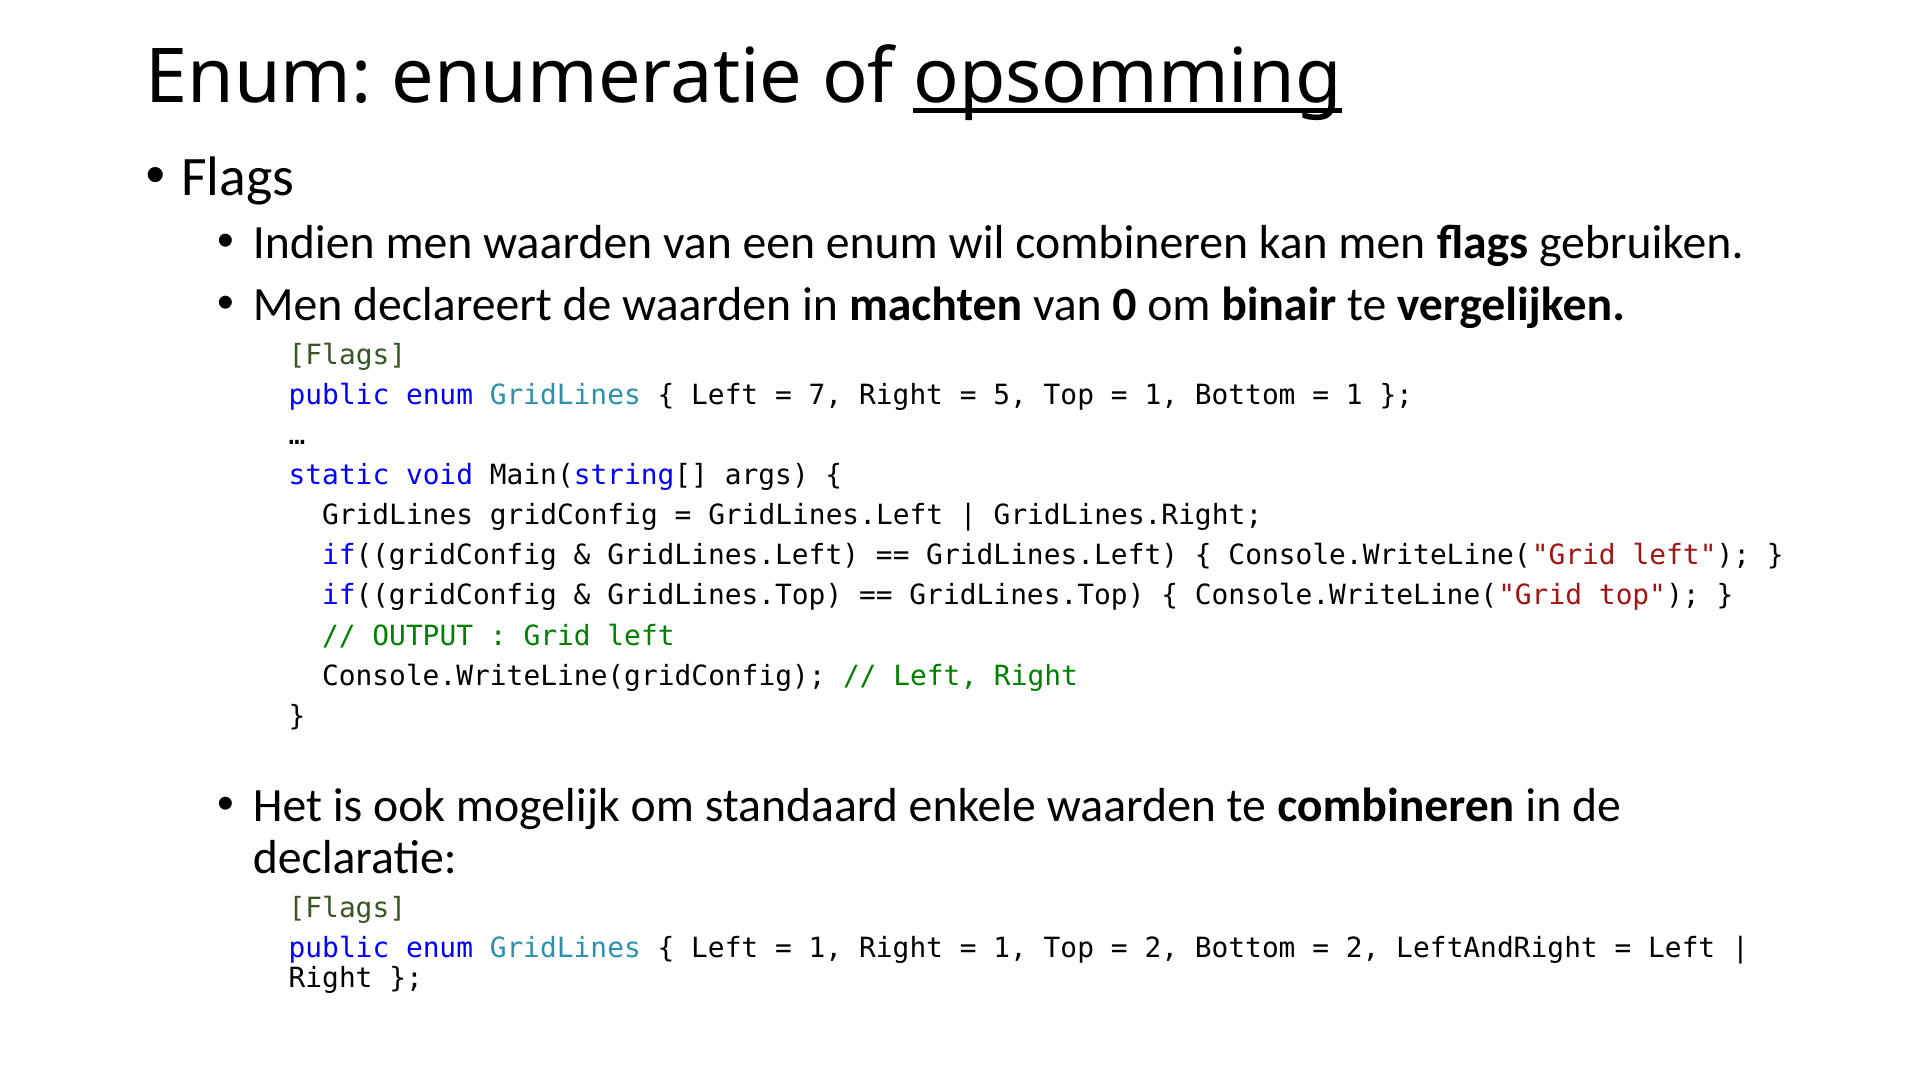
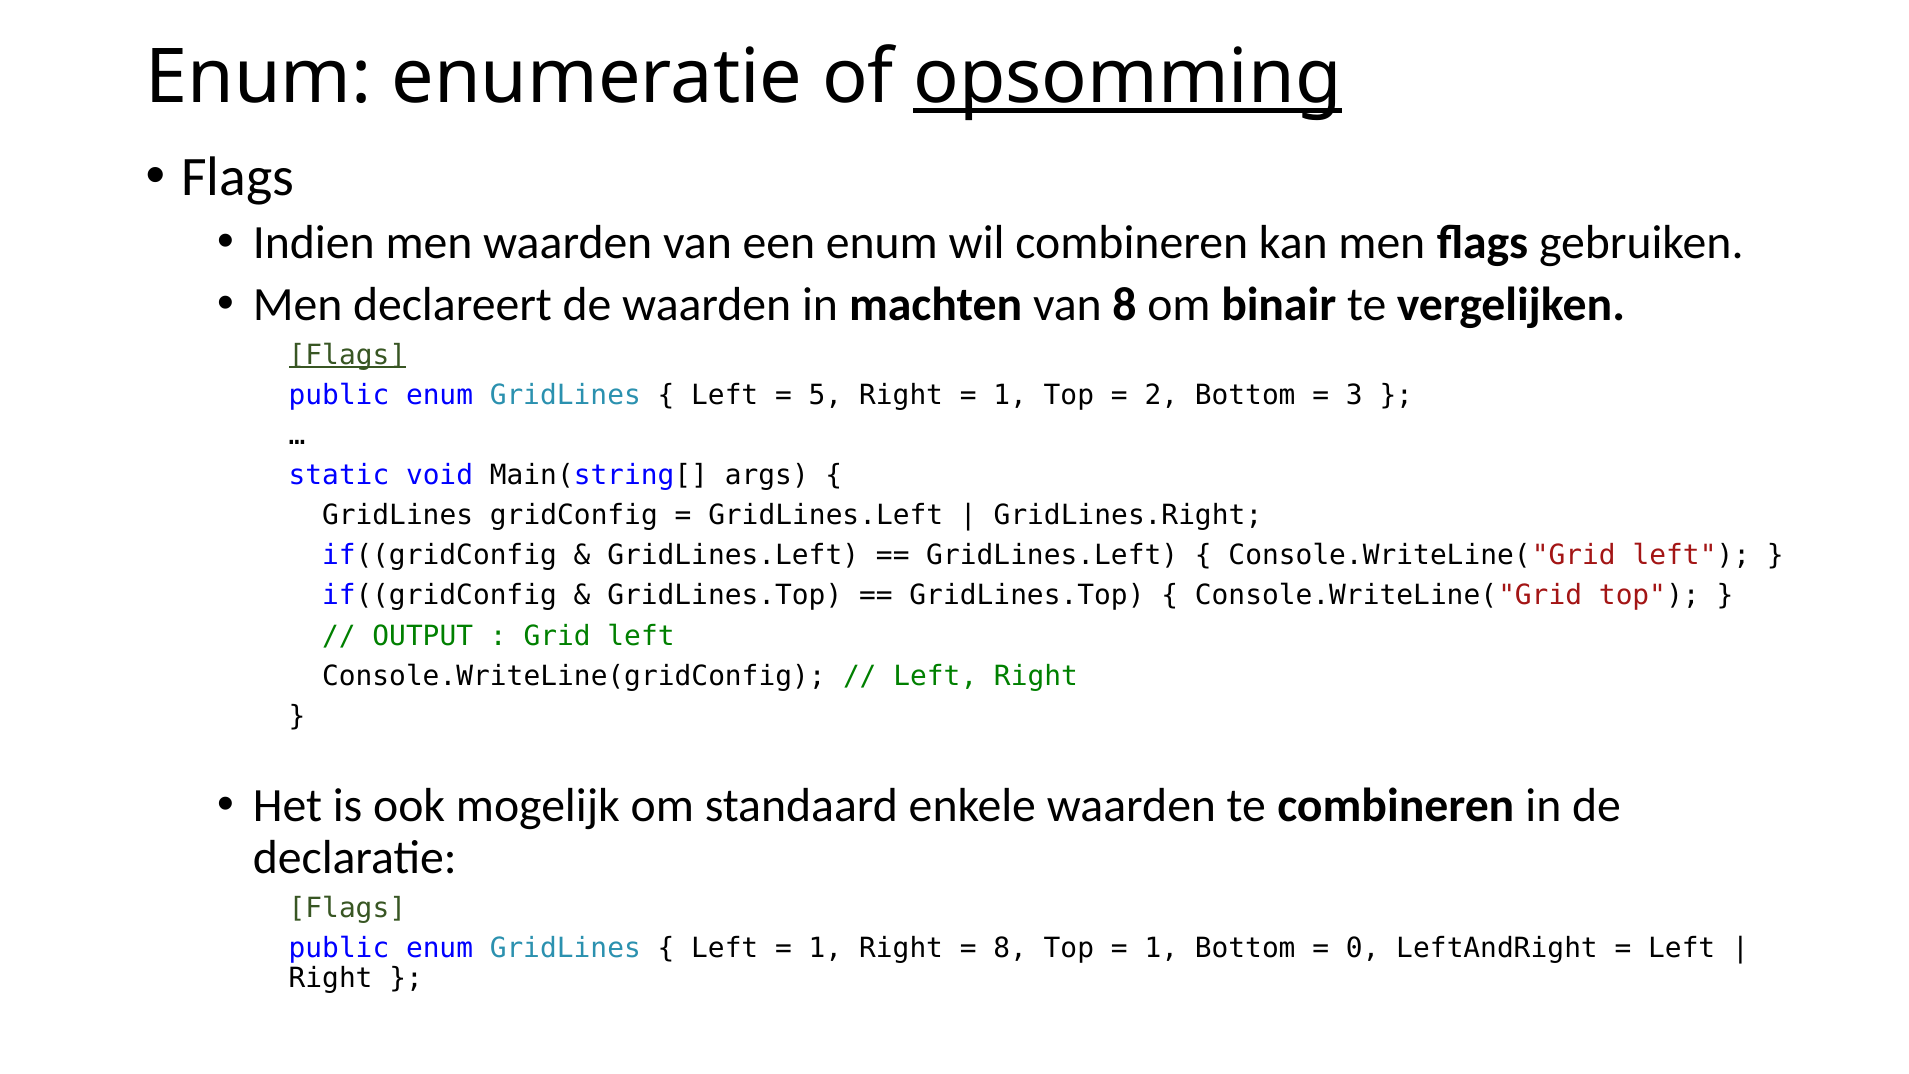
van 0: 0 -> 8 (1124, 304)
Flags underline: none -> present (347, 355)
7: 7 -> 5 (825, 395)
5: 5 -> 1 (1010, 395)
1: 1 -> 2 (1161, 395)
1: 1 -> 3 (1354, 395)
1: 1 -> 8 (1010, 948)
2: 2 -> 1 (1161, 948)
2: 2 -> 0 (1363, 948)
